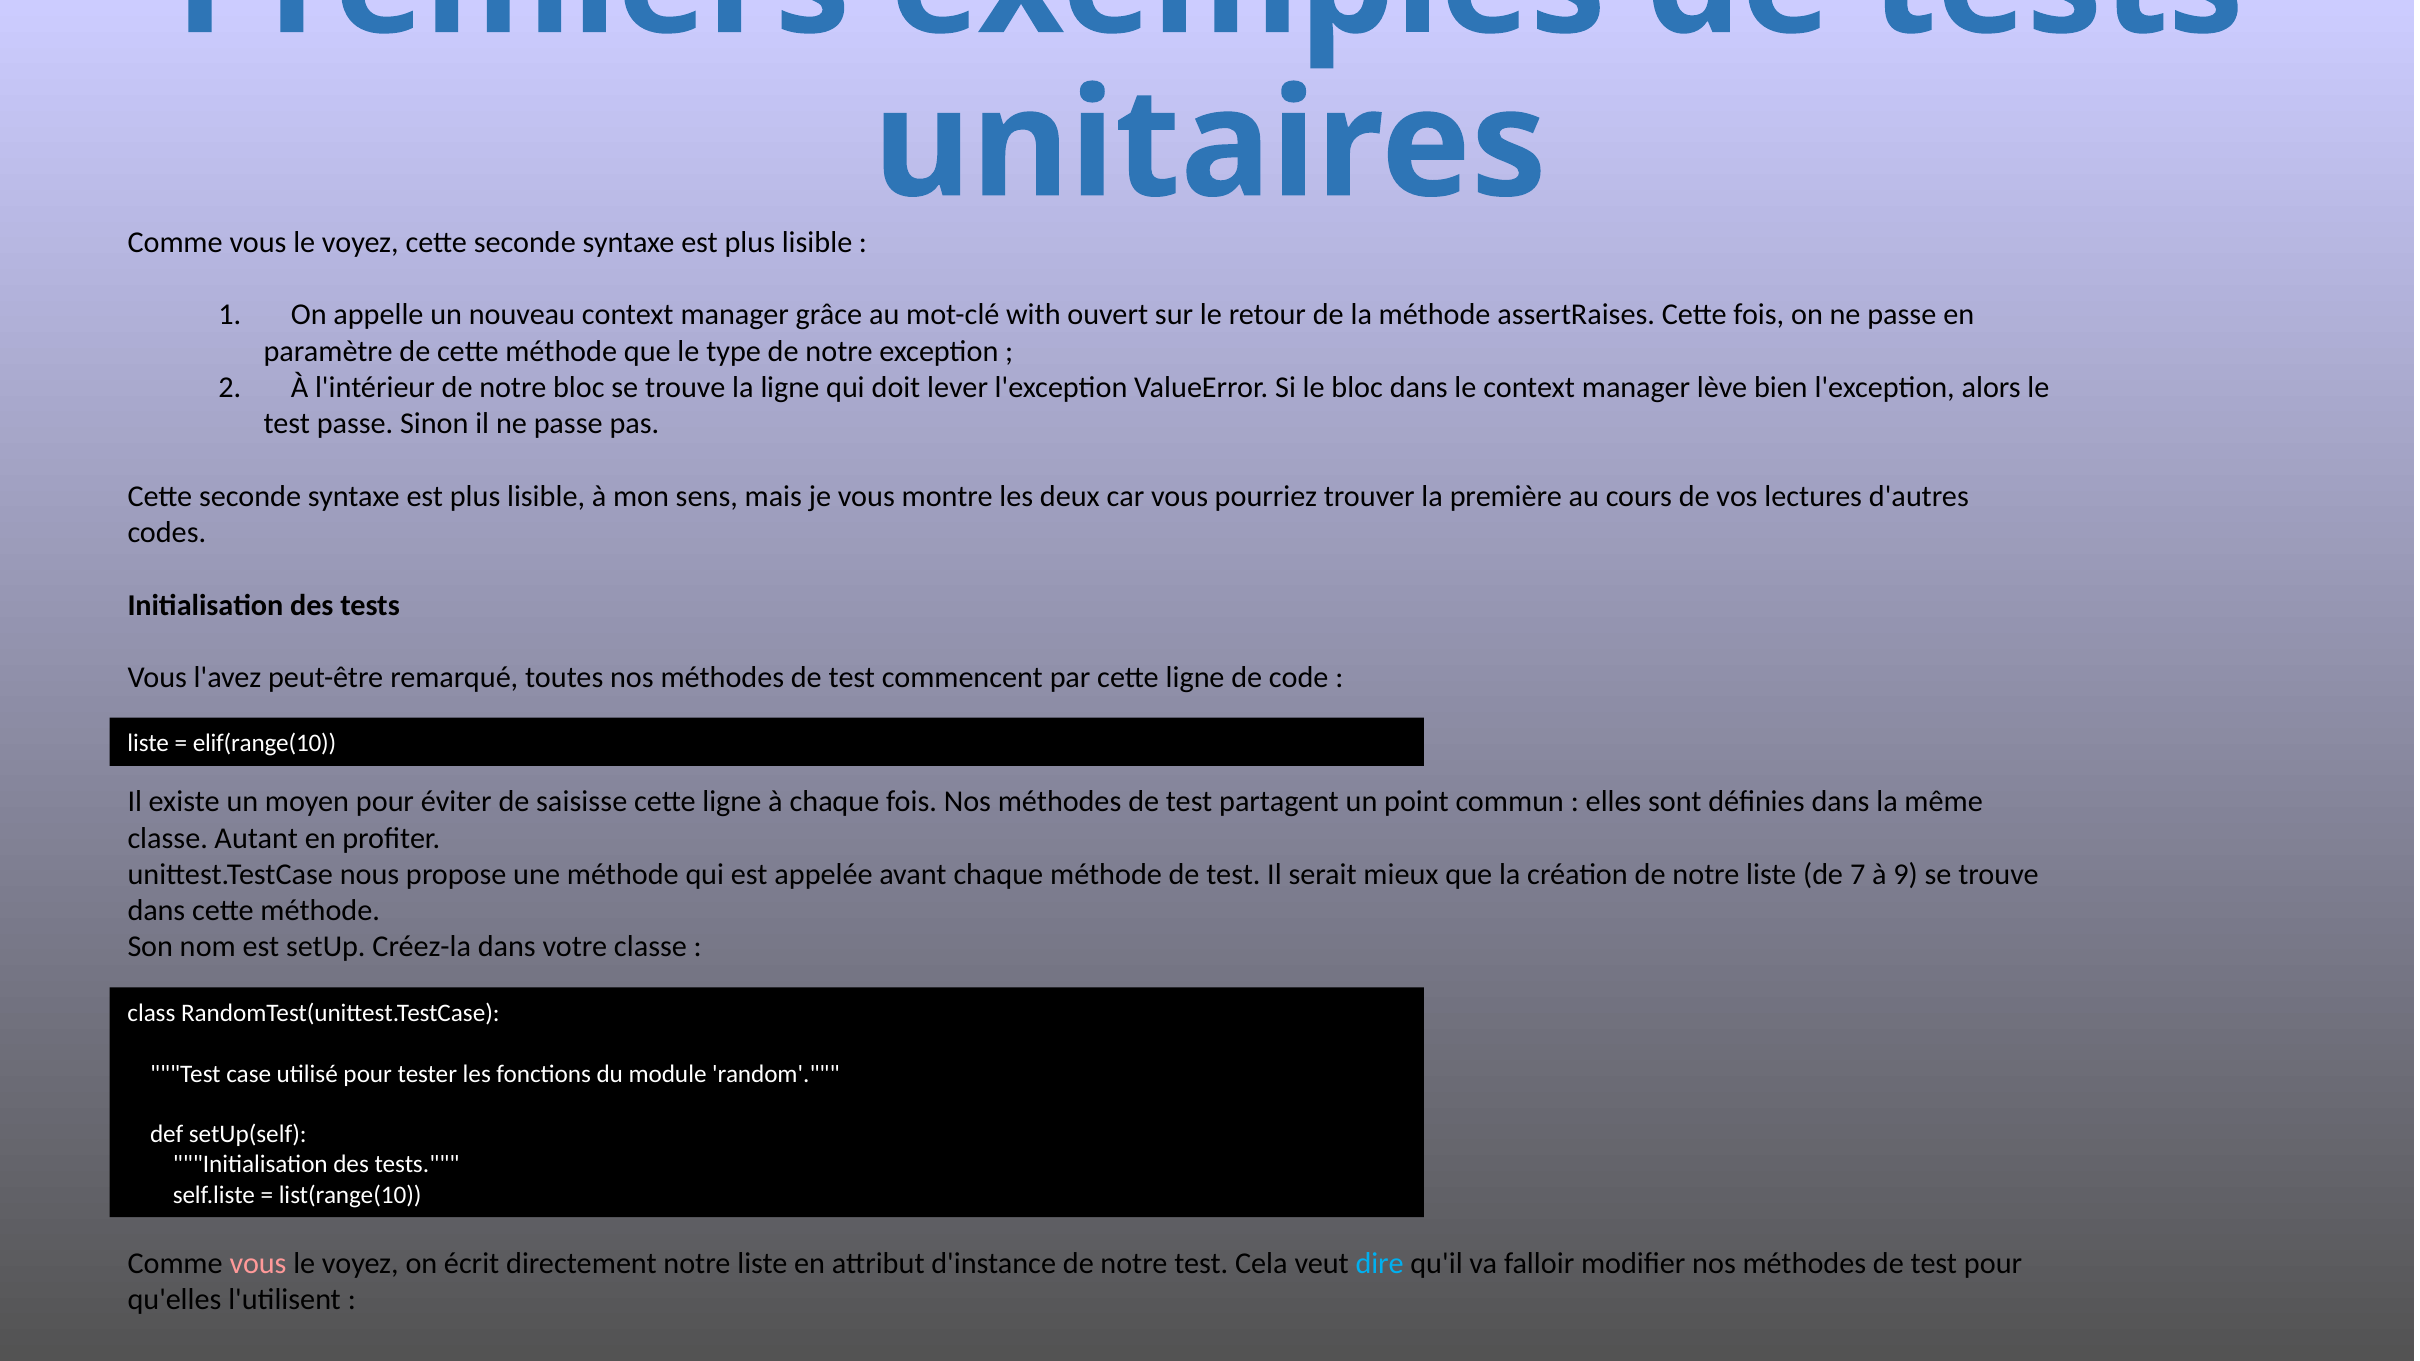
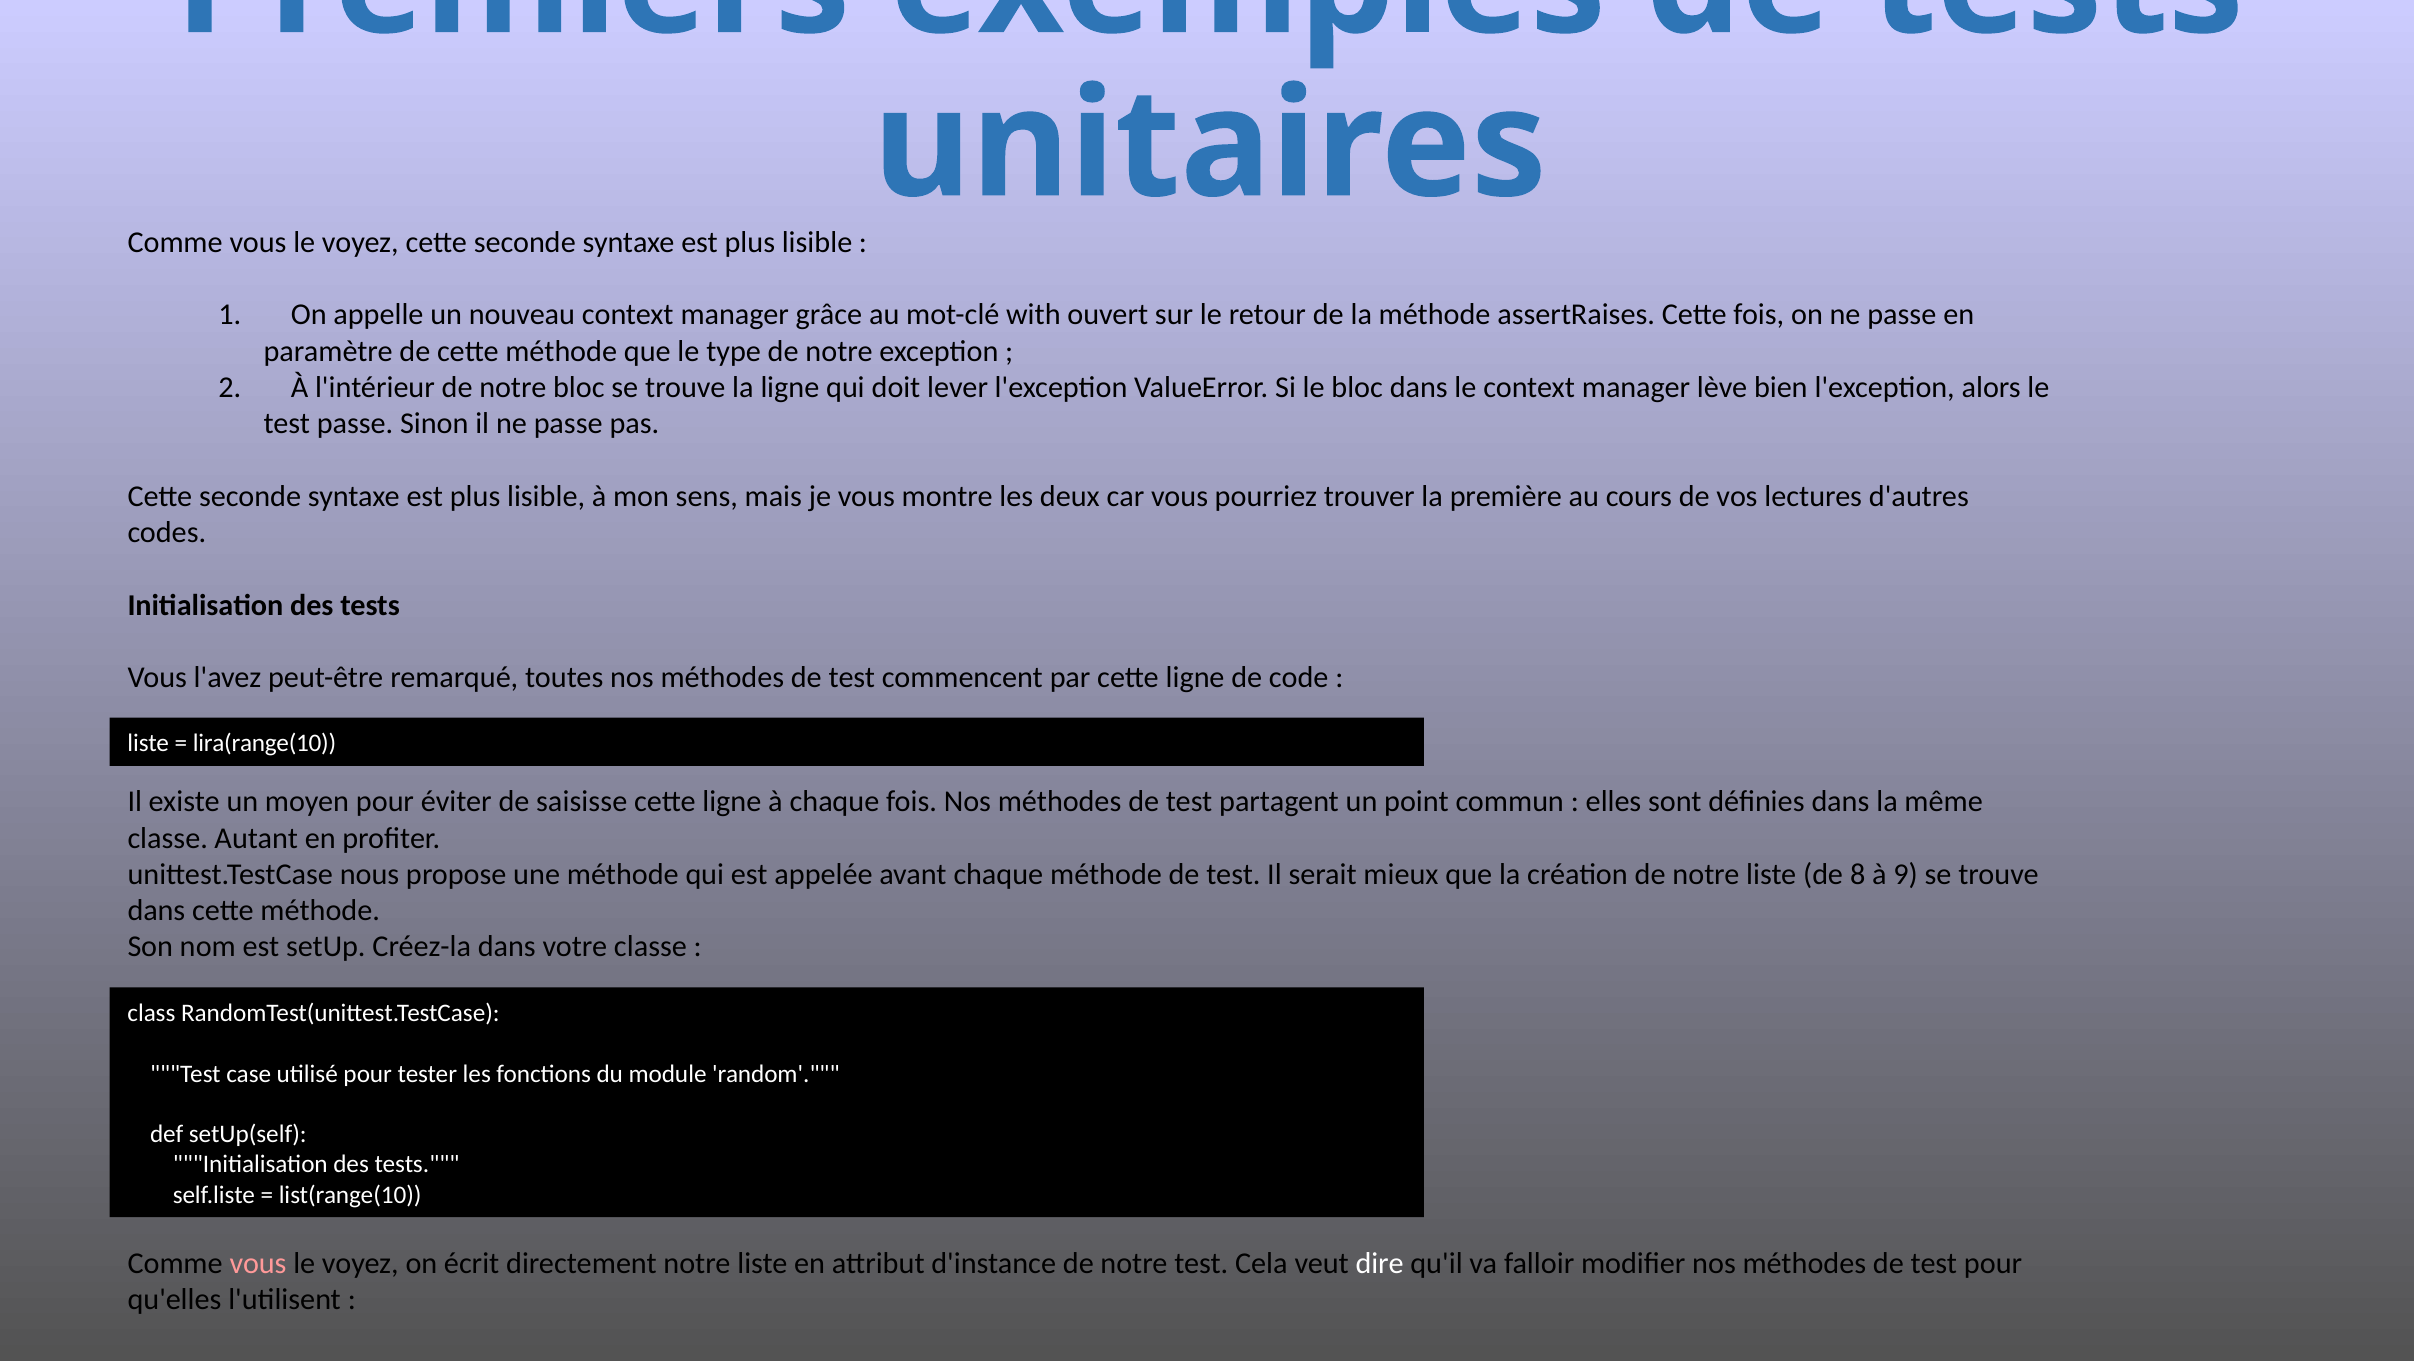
elif(range(10: elif(range(10 -> lira(range(10 (264, 744)
7: 7 -> 8 (1858, 875)
dire colour: light blue -> white (1380, 1264)
